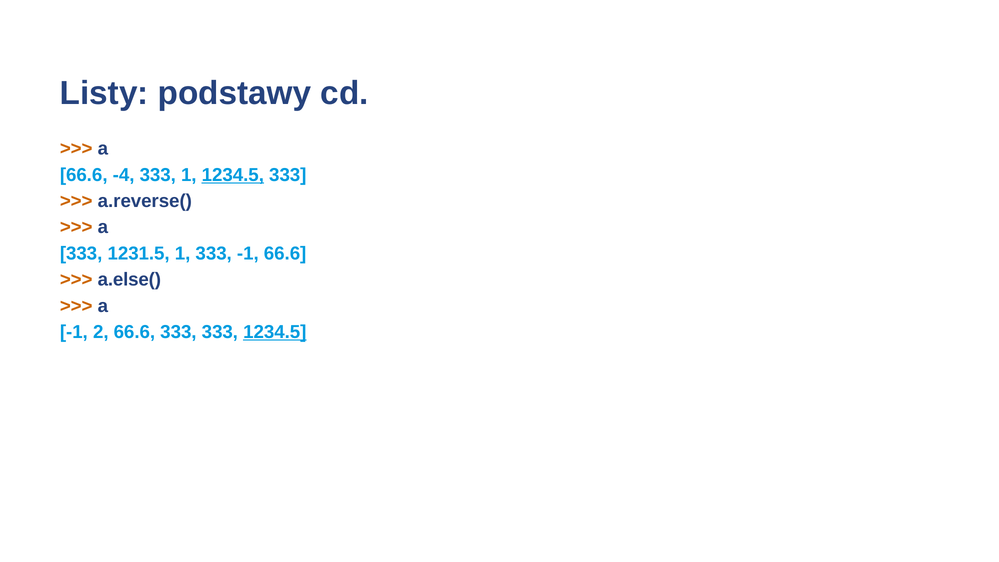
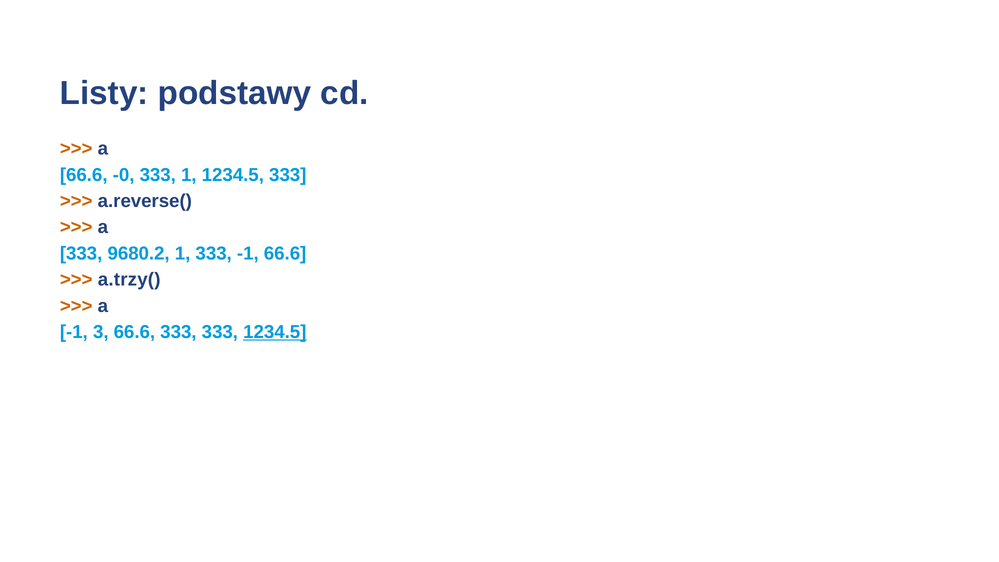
-4: -4 -> -0 (124, 175)
1234.5 underline: present -> none (233, 175)
1231.5: 1231.5 -> 9680.2 (139, 253)
a.else(: a.else( -> a.trzy( (129, 280)
2: 2 -> 3 (101, 332)
